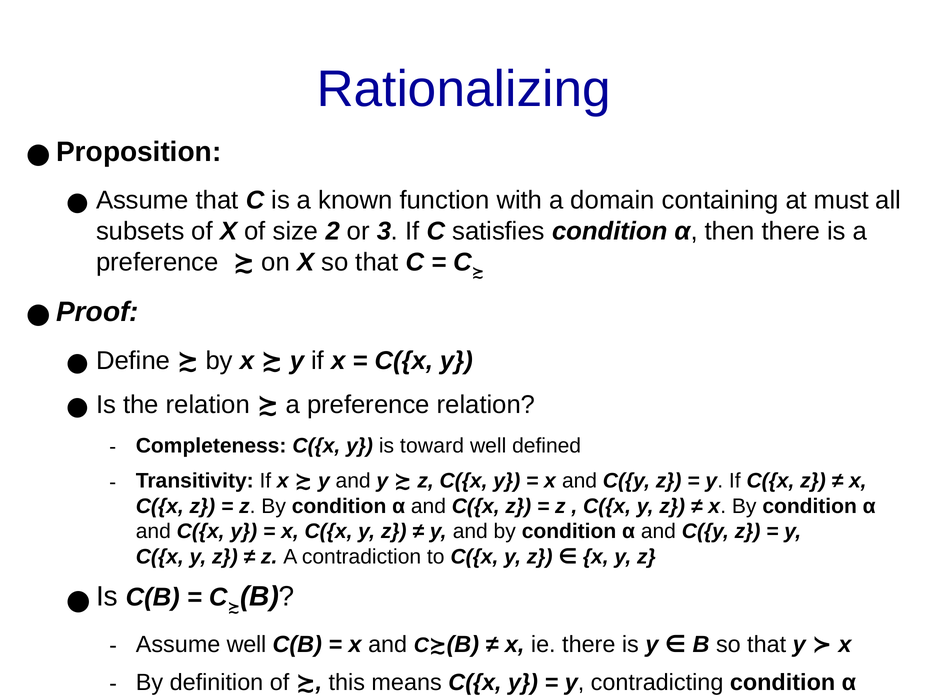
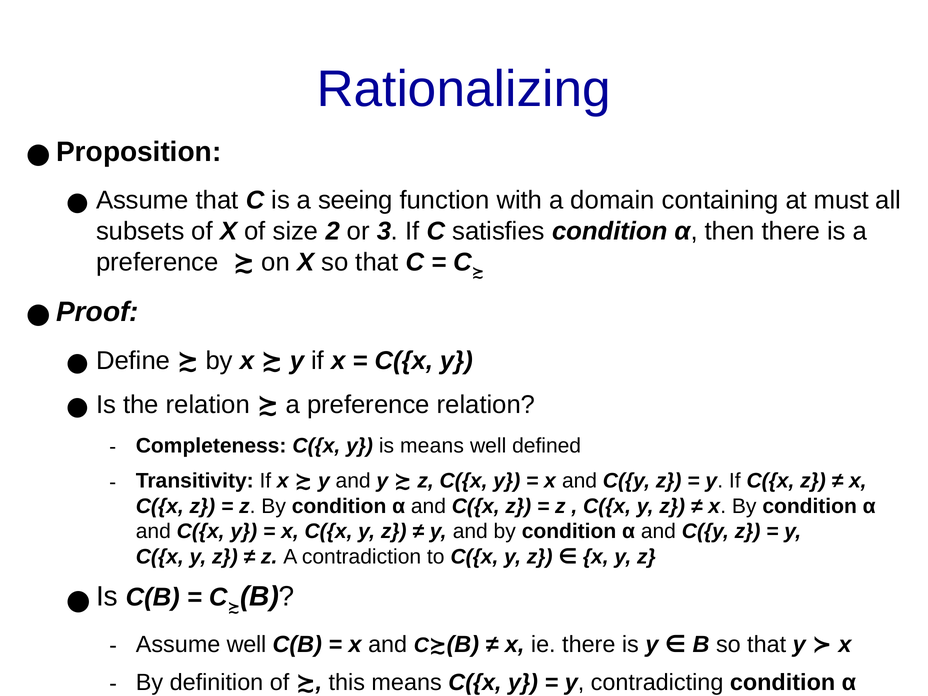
known: known -> seeing (356, 200)
is toward: toward -> means (432, 446)
